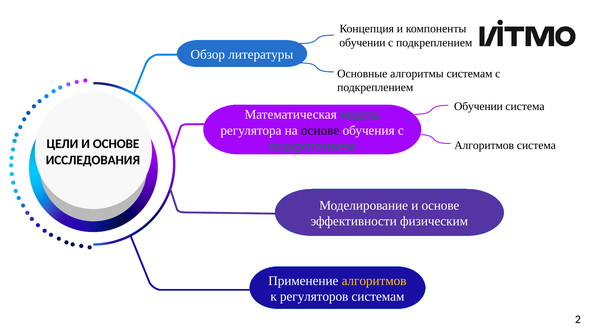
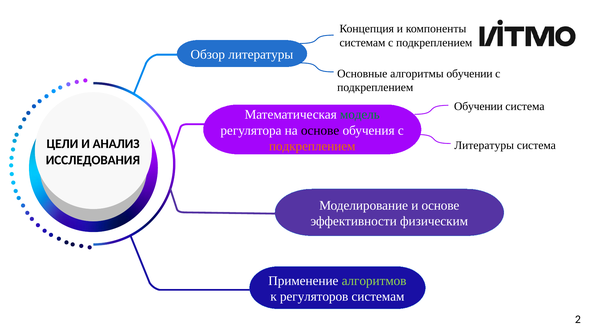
обучении: обучении -> системам (362, 43)
алгоритмы системам: системам -> обучении (470, 74)
ЦЕЛИ И ОСНОВЕ: ОСНОВЕ -> АНАЛИЗ (116, 144)
Алгоритмов: Алгоритмов -> Литературы (484, 145)
подкреплением colour: green -> orange (312, 146)
алгоритмов colour: yellow -> light green (374, 281)
